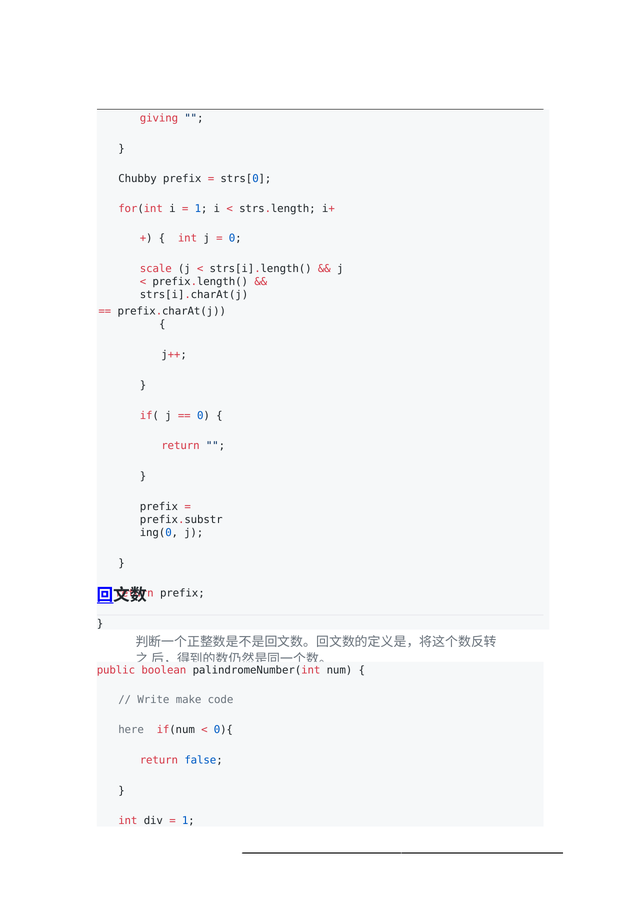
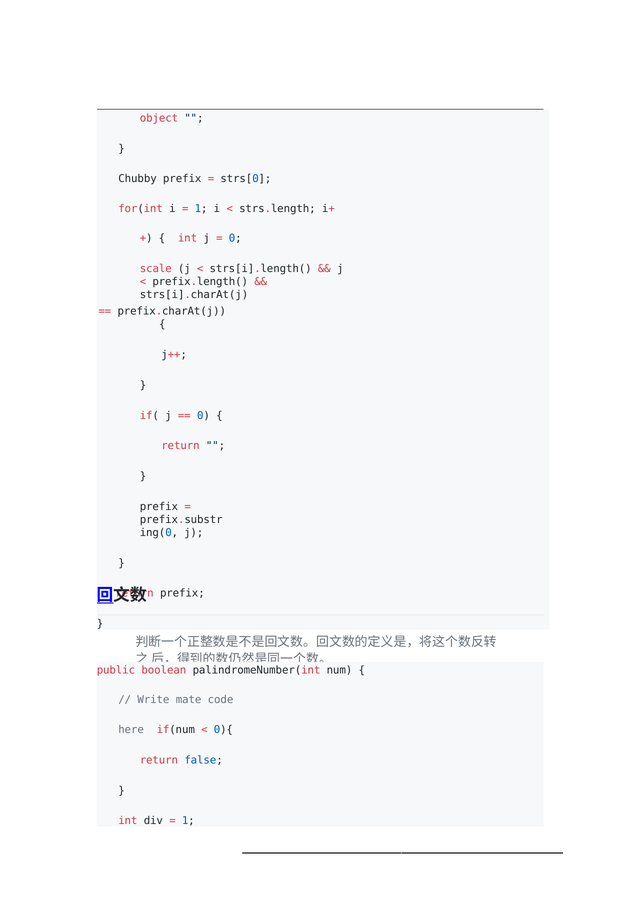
giving: giving -> object (159, 118)
make: make -> mate (189, 700)
